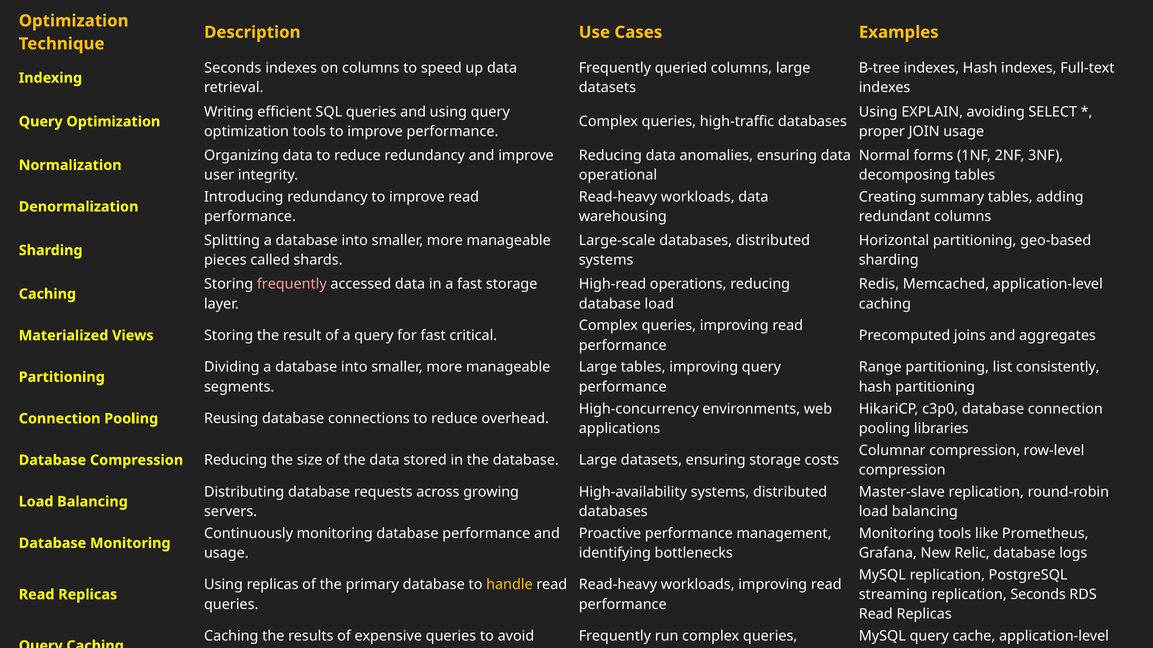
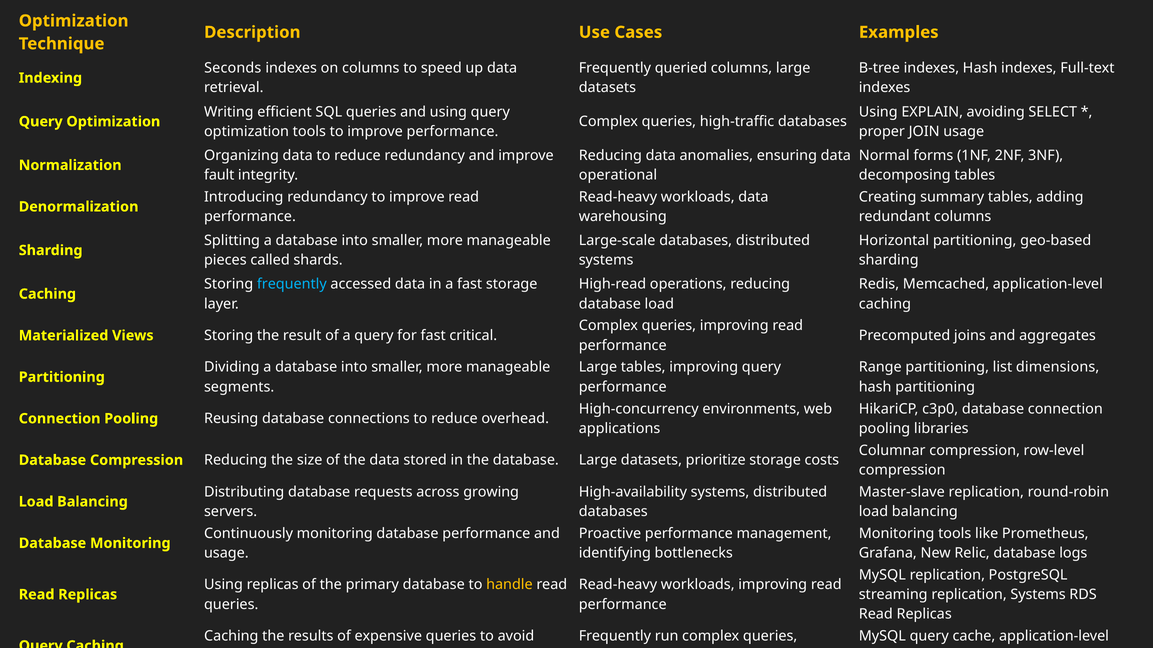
user: user -> fault (219, 175)
frequently colour: pink -> light blue (292, 284)
consistently: consistently -> dimensions (1058, 368)
datasets ensuring: ensuring -> prioritize (716, 461)
replication Seconds: Seconds -> Systems (1038, 595)
